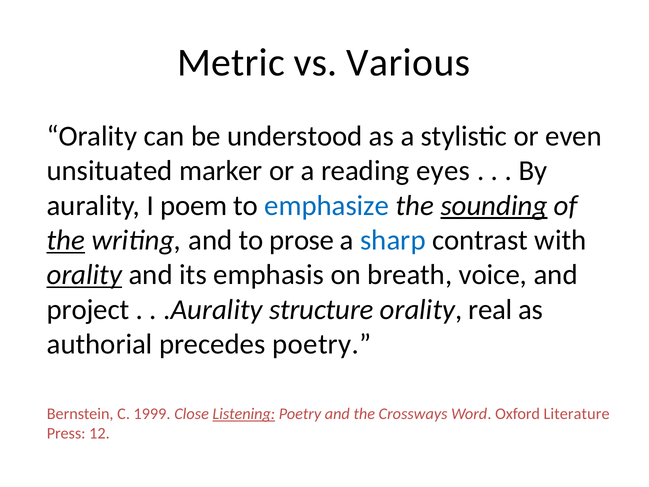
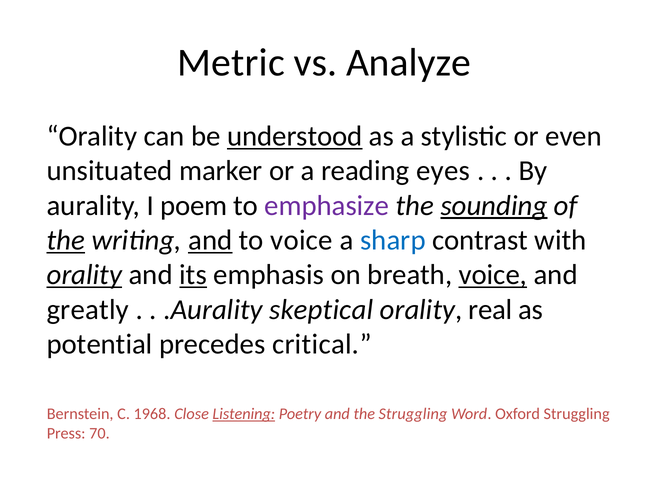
Various: Various -> Analyze (409, 63)
understood underline: none -> present (295, 136)
emphasize colour: blue -> purple (327, 205)
and underline: none -> present (210, 240)
to prose: prose -> voice (302, 240)
its underline: none -> present (193, 275)
voice underline: none -> present (493, 275)
project: project -> greatly (88, 309)
structure: structure -> skeptical (321, 309)
authorial: authorial -> potential (100, 344)
precedes poetry: poetry -> critical (322, 344)
1999: 1999 -> 1968 (152, 414)
the Crossways: Crossways -> Struggling (413, 414)
Oxford Literature: Literature -> Struggling (577, 414)
12: 12 -> 70 (99, 433)
